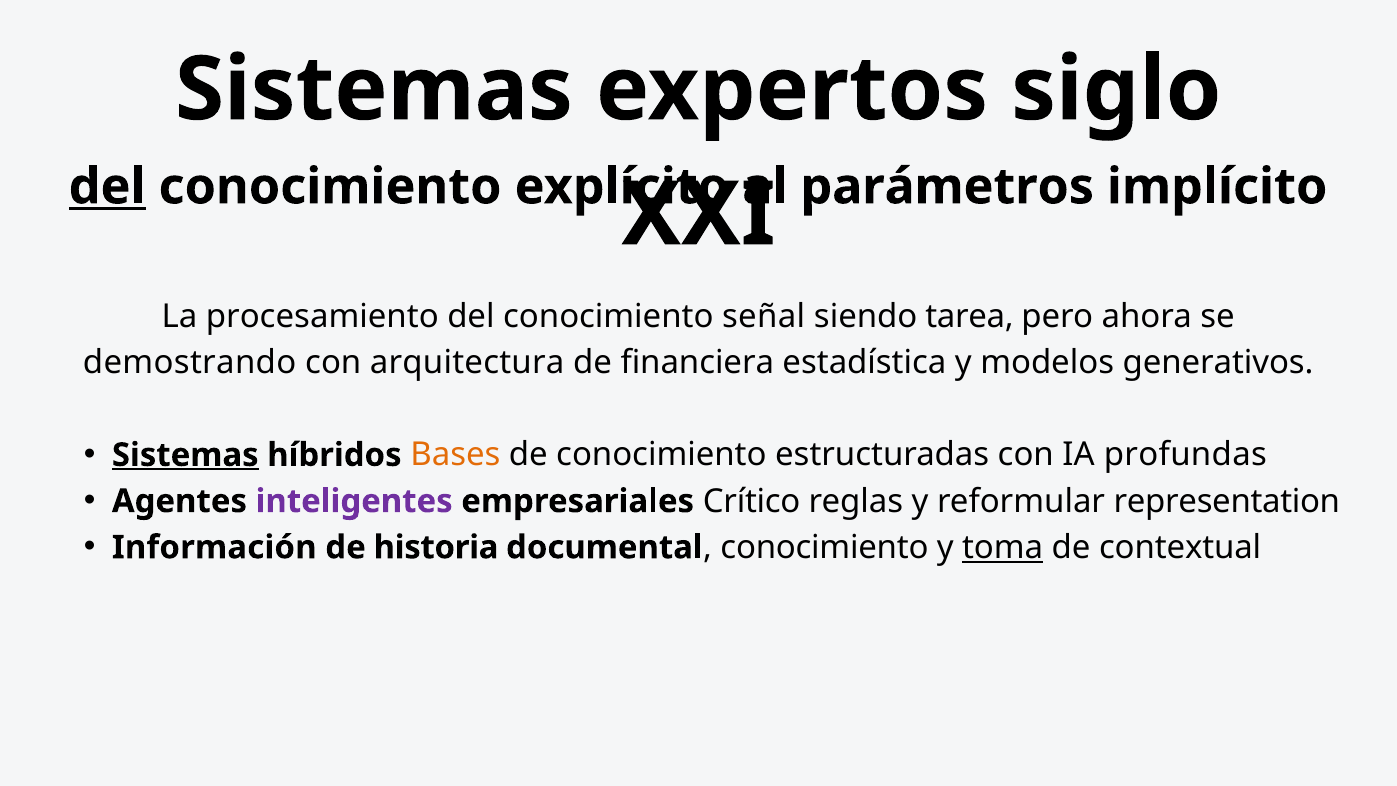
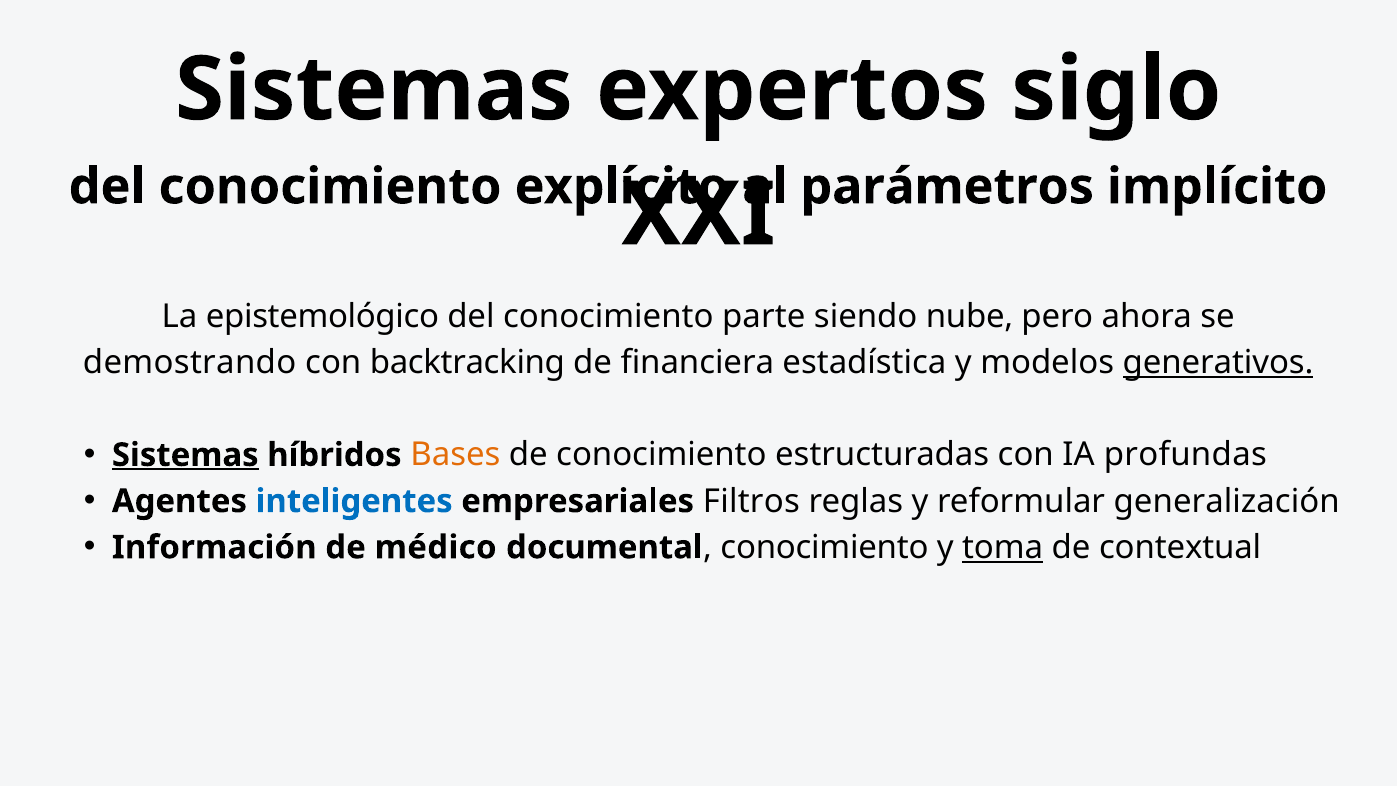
del underline: present -> none (107, 187)
procesamiento: procesamiento -> epistemológico (322, 316)
señal: señal -> parte (764, 316)
tarea: tarea -> nube (970, 316)
arquitectura: arquitectura -> backtracking (467, 363)
generativos underline: none -> present (1218, 363)
inteligentes colour: purple -> blue (354, 501)
Crítico: Crítico -> Filtros (751, 501)
representation: representation -> generalización (1227, 501)
historia: historia -> médico (436, 547)
